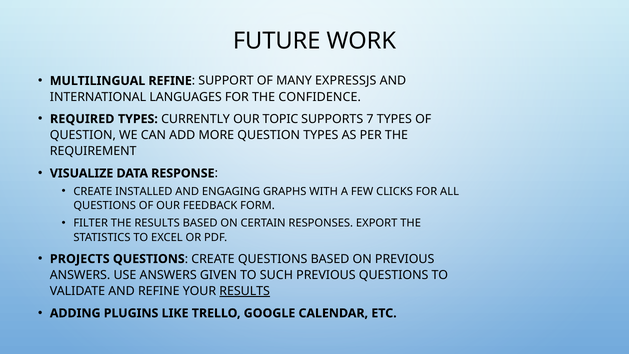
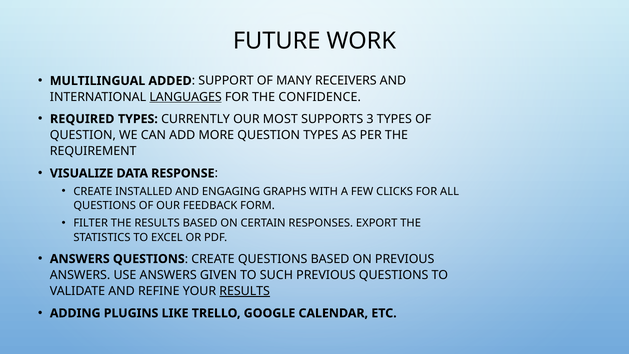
MULTILINGUAL REFINE: REFINE -> ADDED (170, 81)
EXPRESSJS: EXPRESSJS -> RECEIVERS (346, 81)
LANGUAGES underline: none -> present (186, 97)
TOPIC: TOPIC -> MOST (280, 119)
7: 7 -> 3 (370, 119)
PROJECTS: PROJECTS -> ANSWERS (80, 259)
